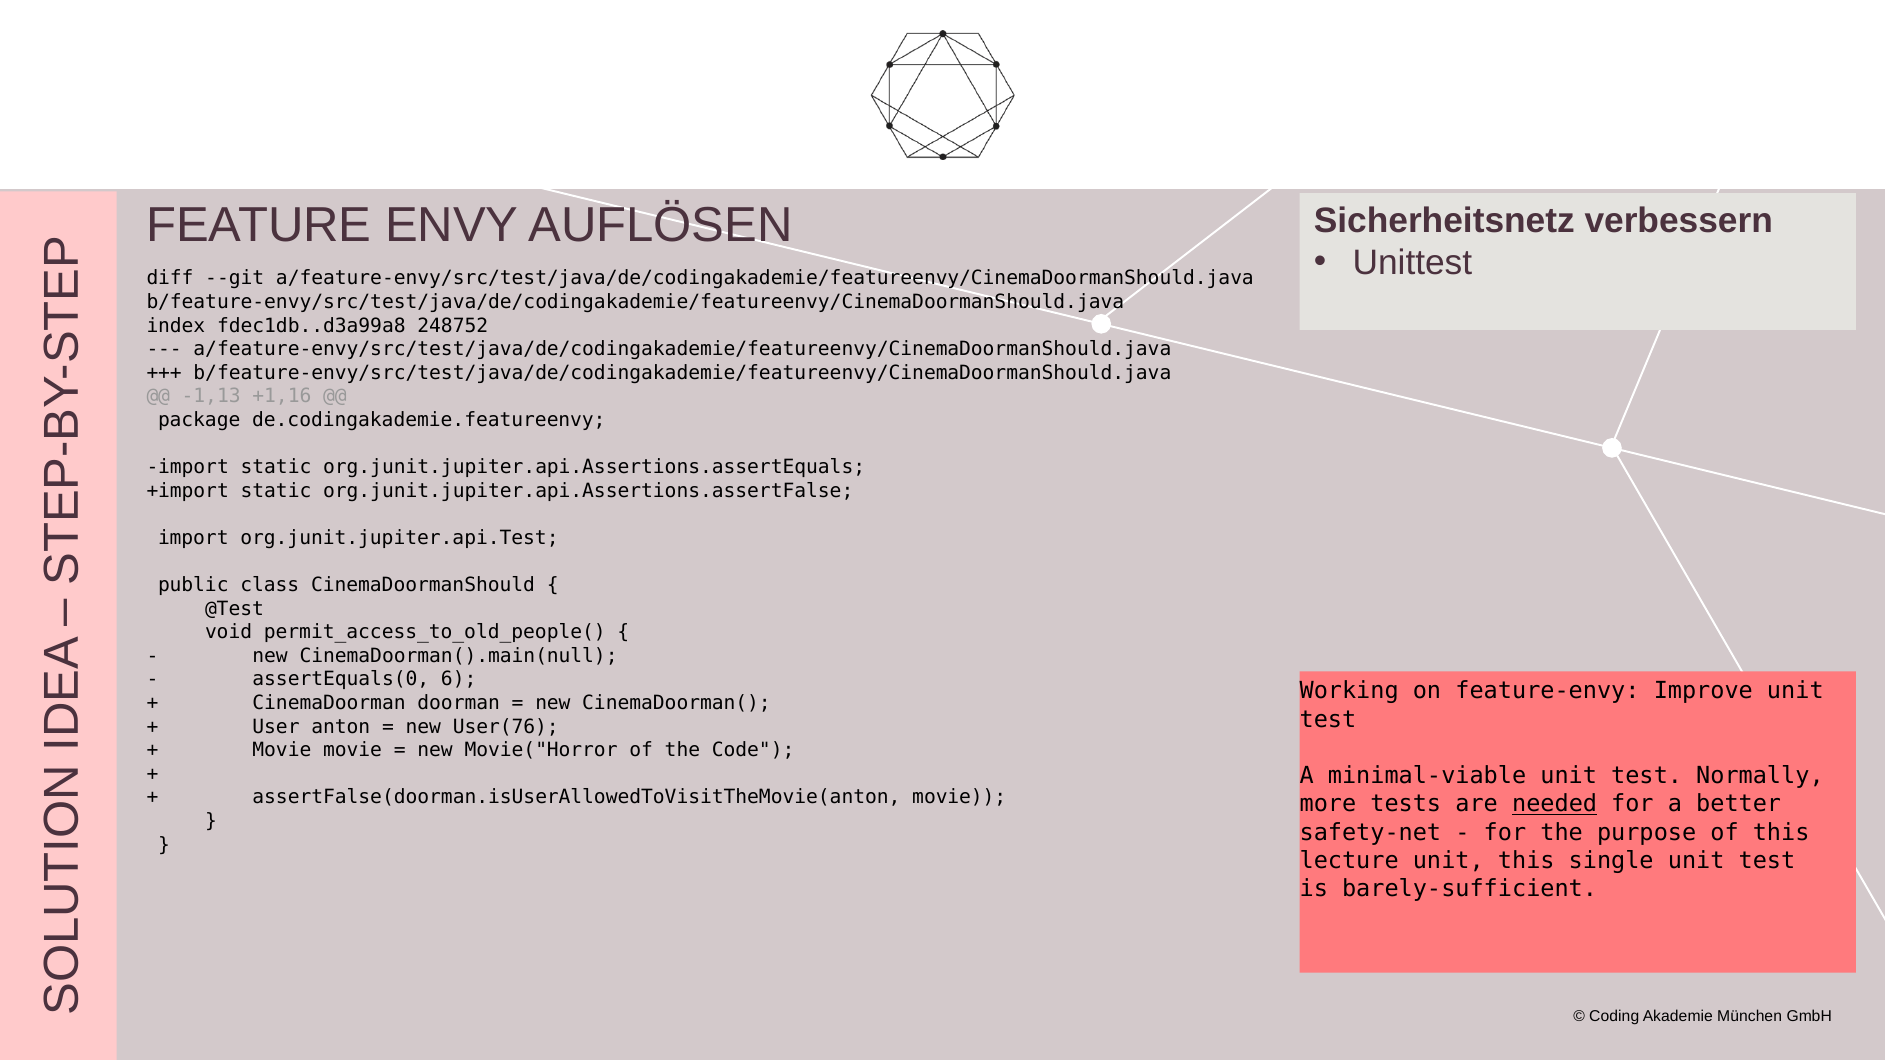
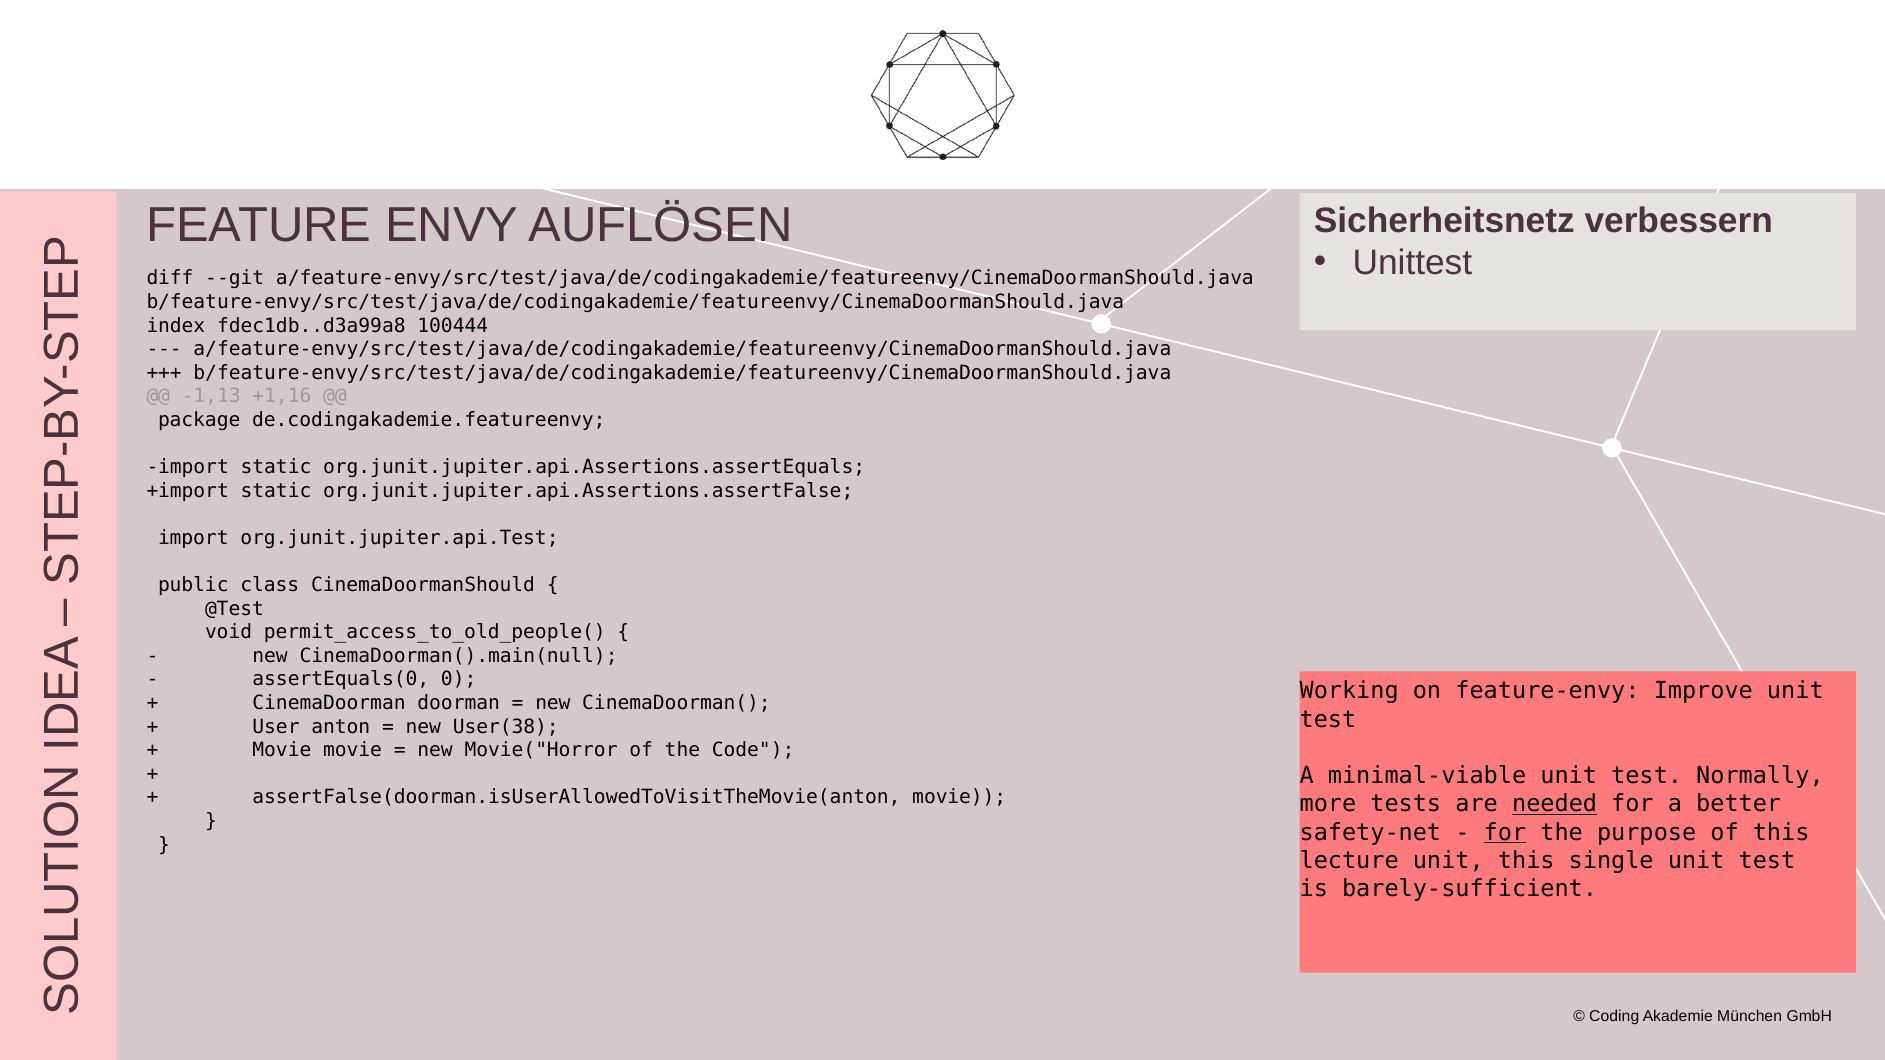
248752: 248752 -> 100444 (453, 326)
6: 6 -> 0 (459, 680)
User(76: User(76 -> User(38 (506, 727)
for underline: none -> present (1505, 833)
